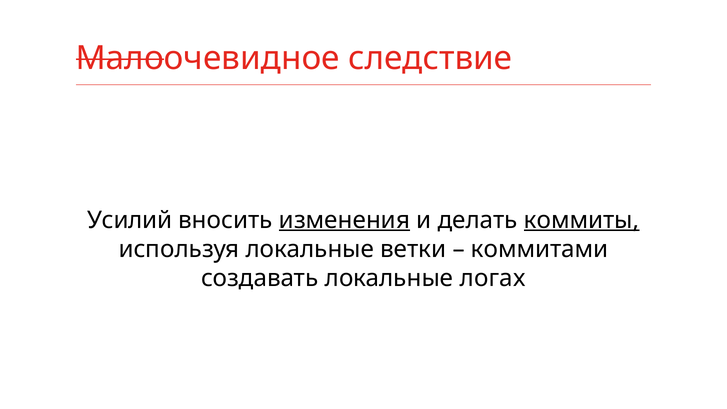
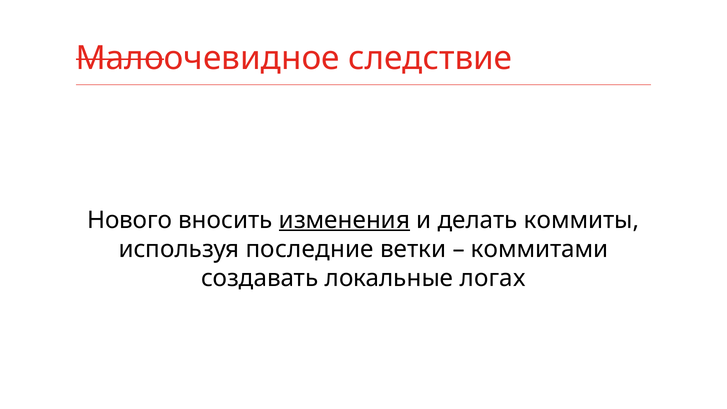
Усилий: Усилий -> Нового (130, 220)
коммиты underline: present -> none (582, 220)
используя локальные: локальные -> последние (310, 249)
